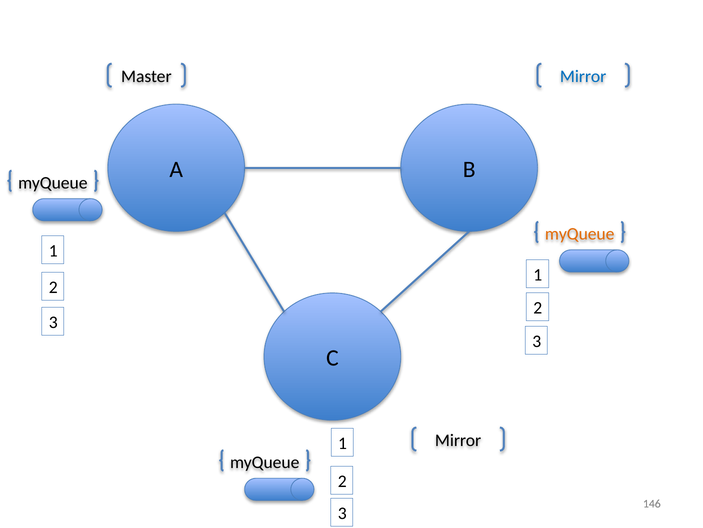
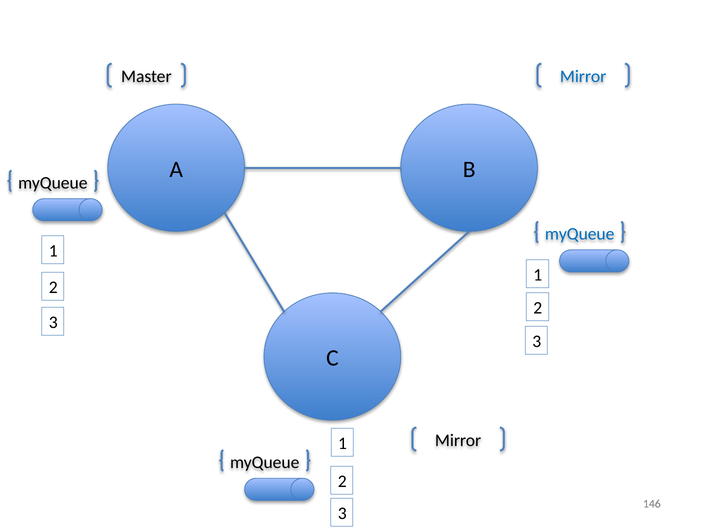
myQueue colour: orange -> blue (580, 234)
